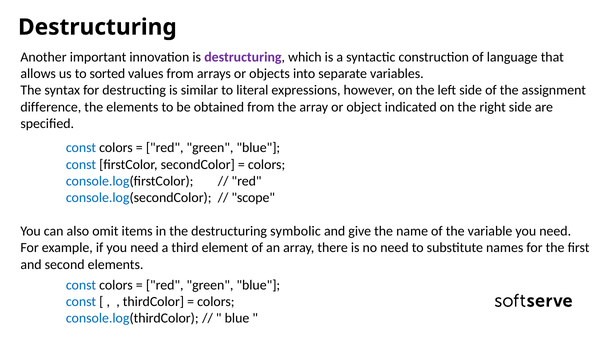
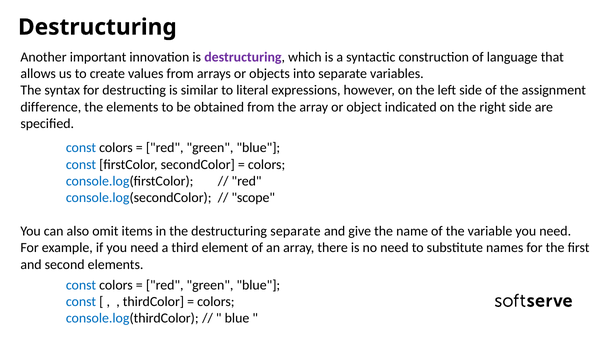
sorted: sorted -> create (107, 74)
destructuring symbolic: symbolic -> separate (295, 231)
